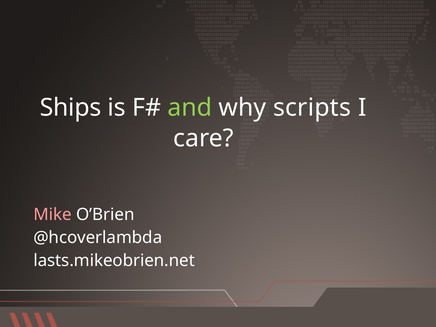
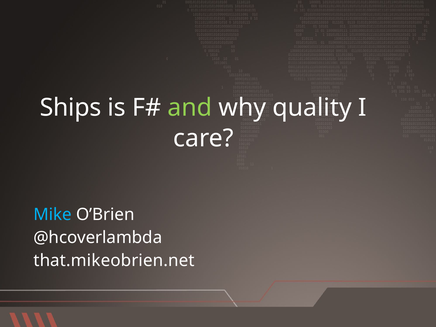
scripts: scripts -> quality (312, 108)
Mike colour: pink -> light blue (53, 214)
lasts.mikeobrien.net: lasts.mikeobrien.net -> that.mikeobrien.net (114, 261)
